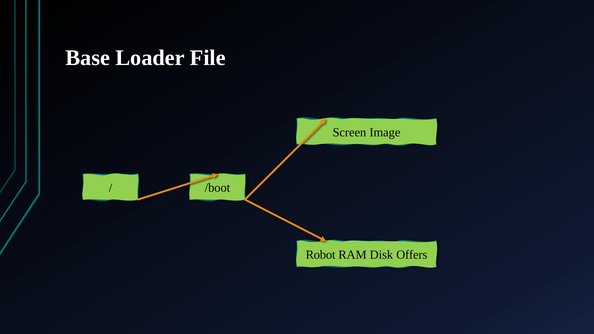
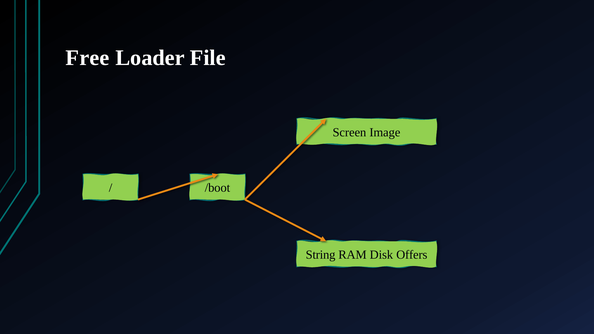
Base: Base -> Free (88, 58)
Robot: Robot -> String (321, 255)
